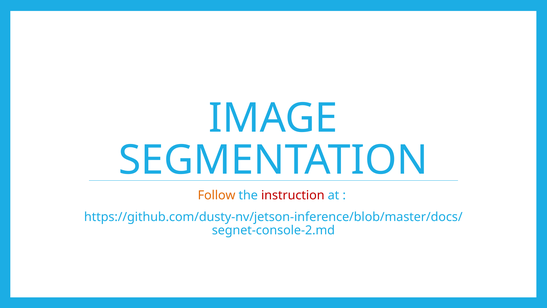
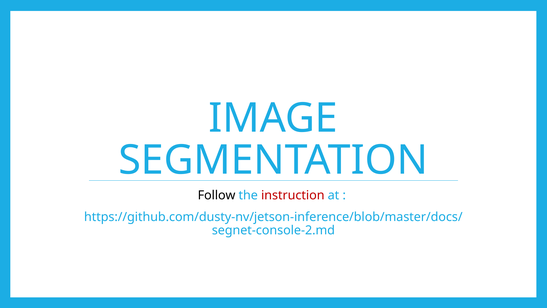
Follow colour: orange -> black (217, 195)
